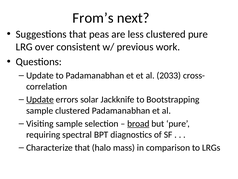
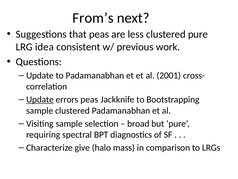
over: over -> idea (44, 47)
2033: 2033 -> 2001 (169, 75)
errors solar: solar -> peas (89, 99)
broad underline: present -> none (138, 123)
Characterize that: that -> give (82, 147)
